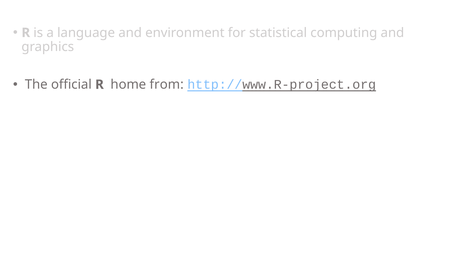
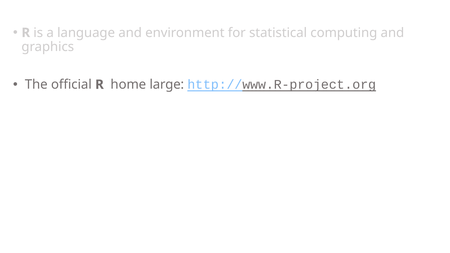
from: from -> large (167, 85)
